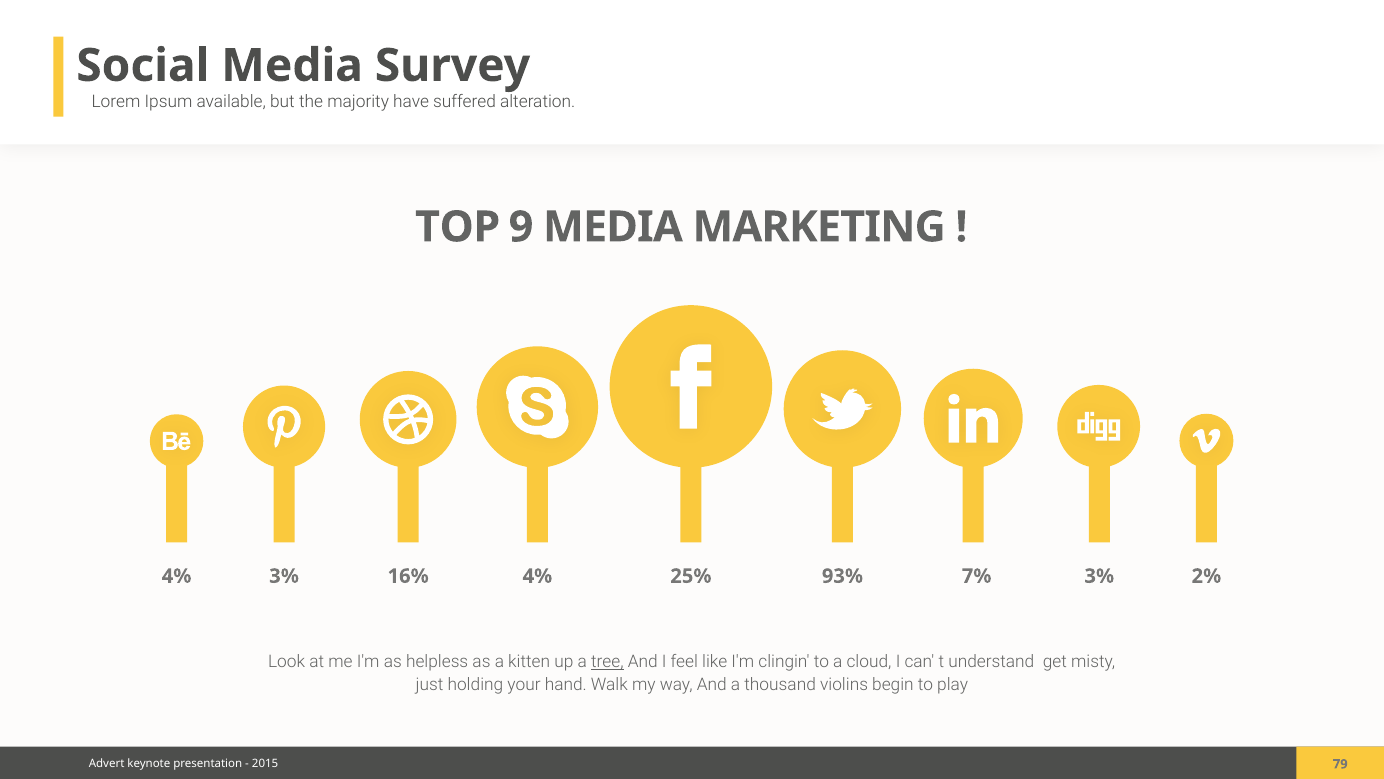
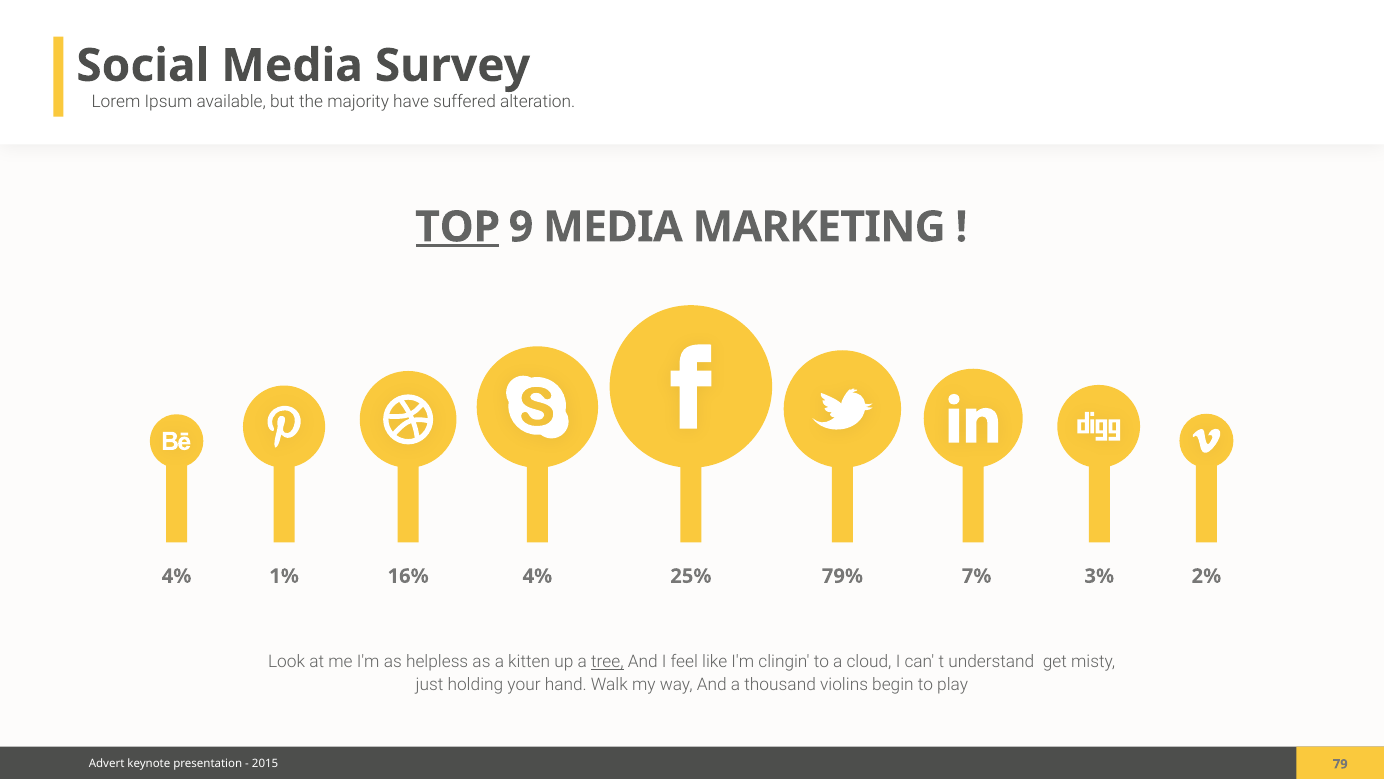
TOP underline: none -> present (458, 227)
4% 3%: 3% -> 1% (284, 576)
93%: 93% -> 79% (842, 576)
